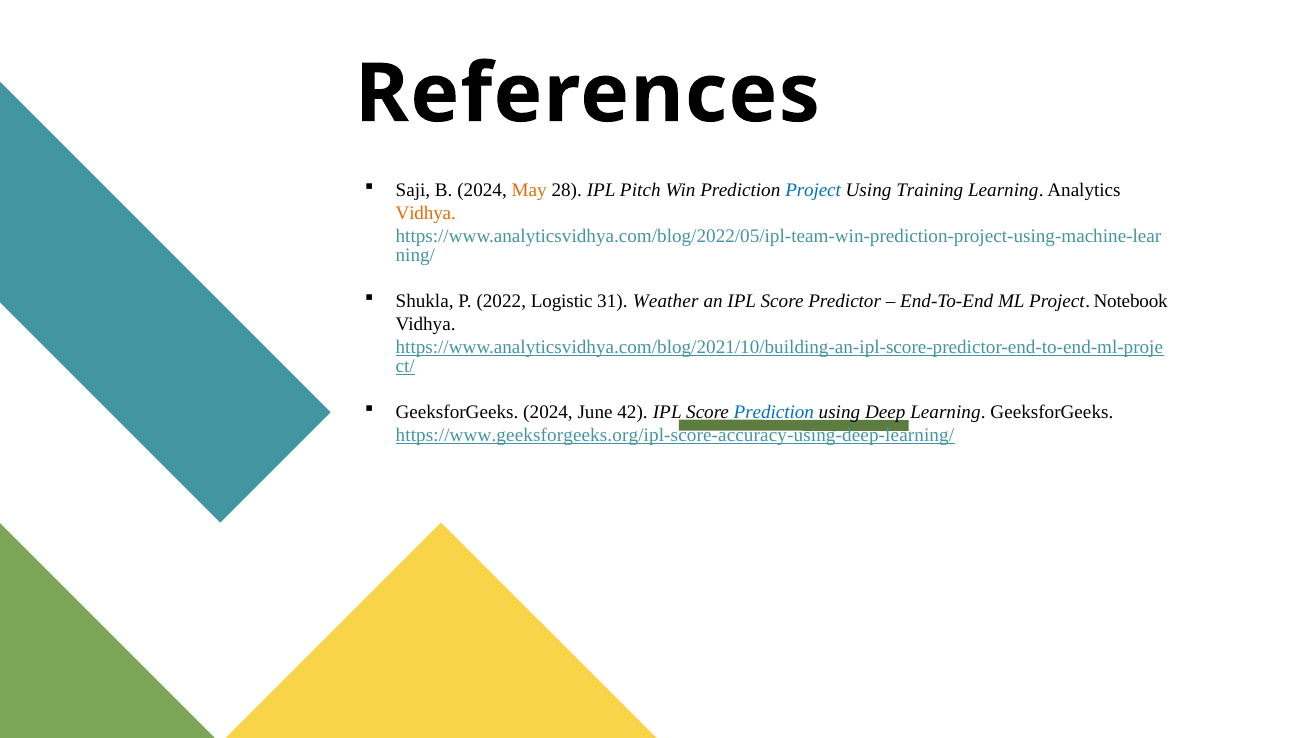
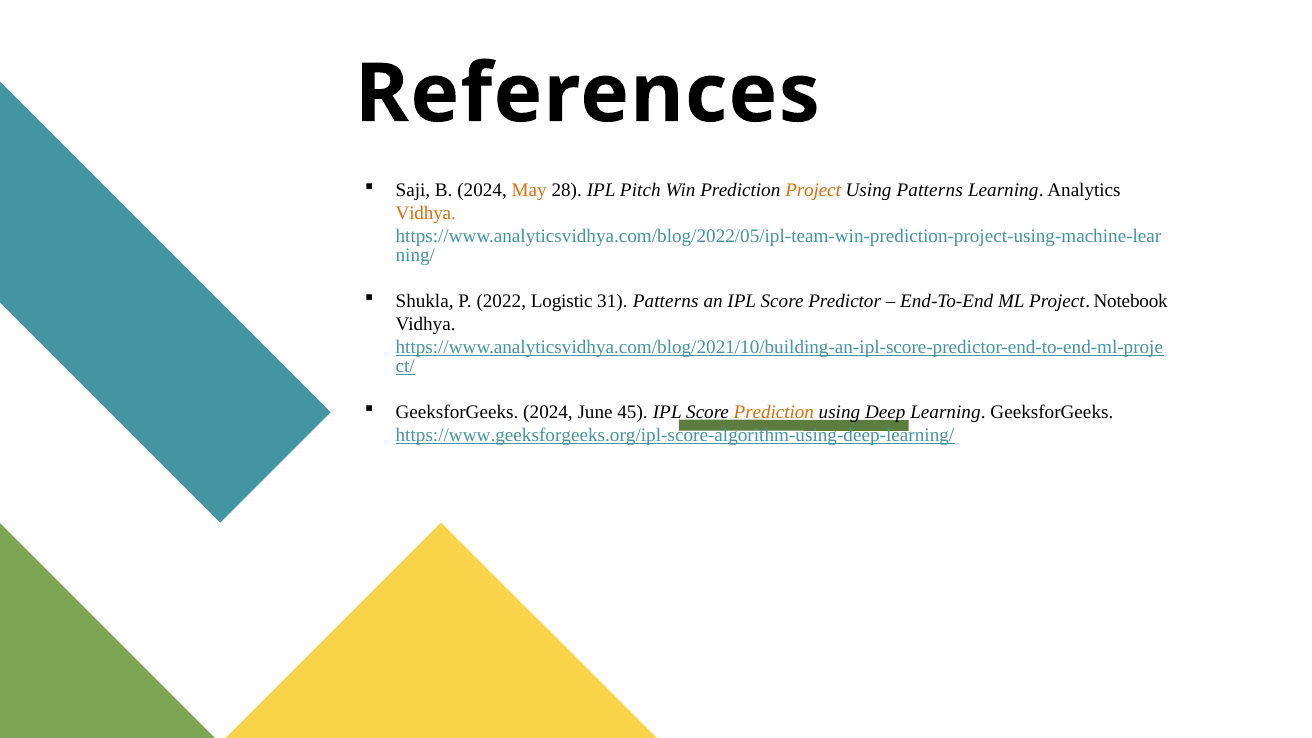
Project colour: blue -> orange (813, 190)
Using Training: Training -> Patterns (930, 190)
31 Weather: Weather -> Patterns (666, 301)
42: 42 -> 45 (633, 412)
Prediction colour: blue -> orange (774, 412)
https://www.geeksforgeeks.org/ipl-score-accuracy-using-deep-learning/: https://www.geeksforgeeks.org/ipl-score-accuracy-using-deep-learning/ -> https://www.geeksforgeeks.org/ipl-score-algorithm-using-deep-learning/ (675, 435)
